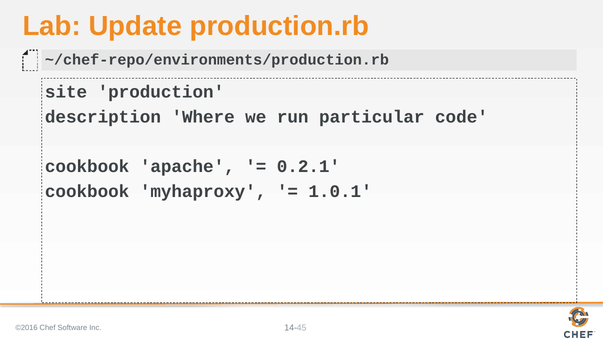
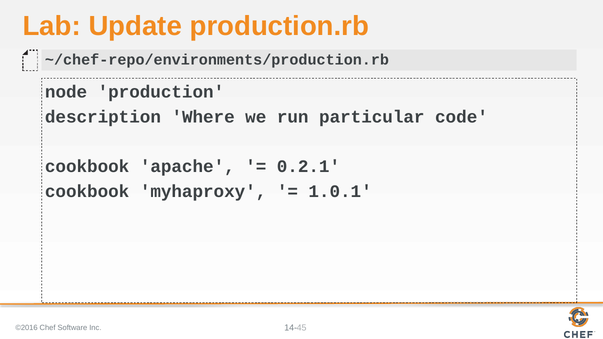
site: site -> node (66, 92)
